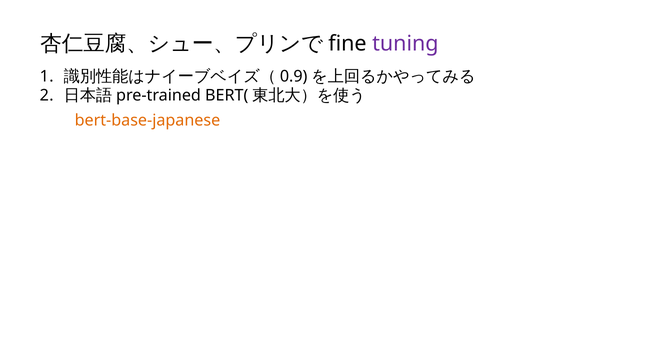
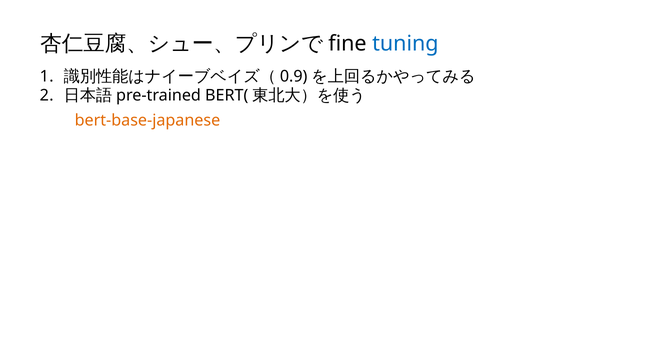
tuning colour: purple -> blue (405, 43)
